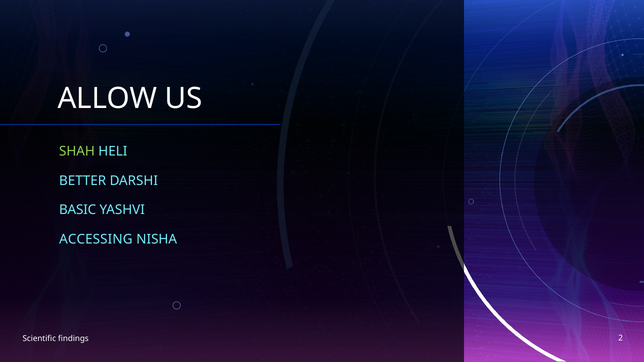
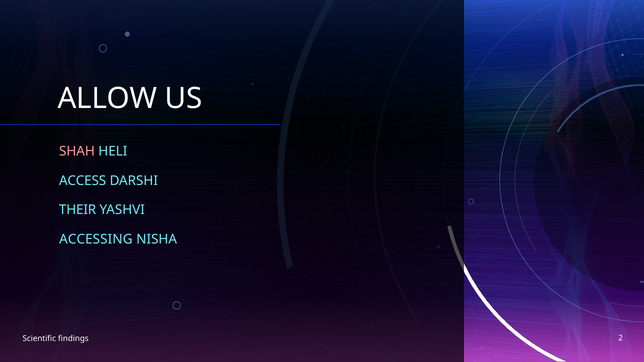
SHAH colour: light green -> pink (77, 152)
BETTER: BETTER -> ACCESS (83, 181)
BASIC: BASIC -> THEIR (78, 210)
